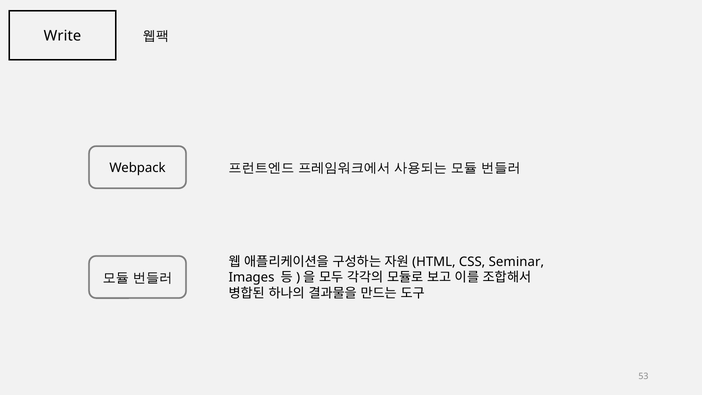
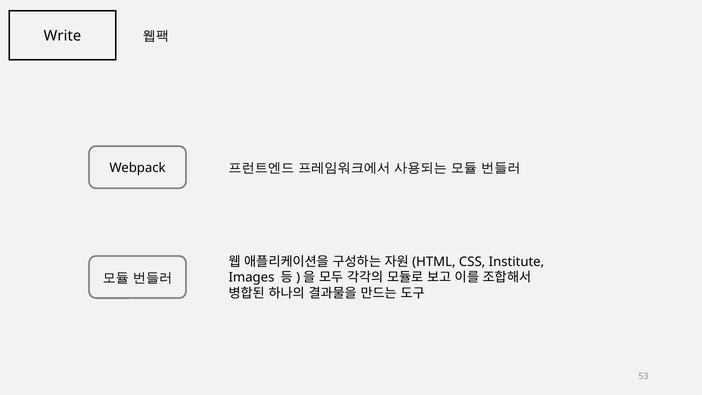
Seminar: Seminar -> Institute (516, 262)
